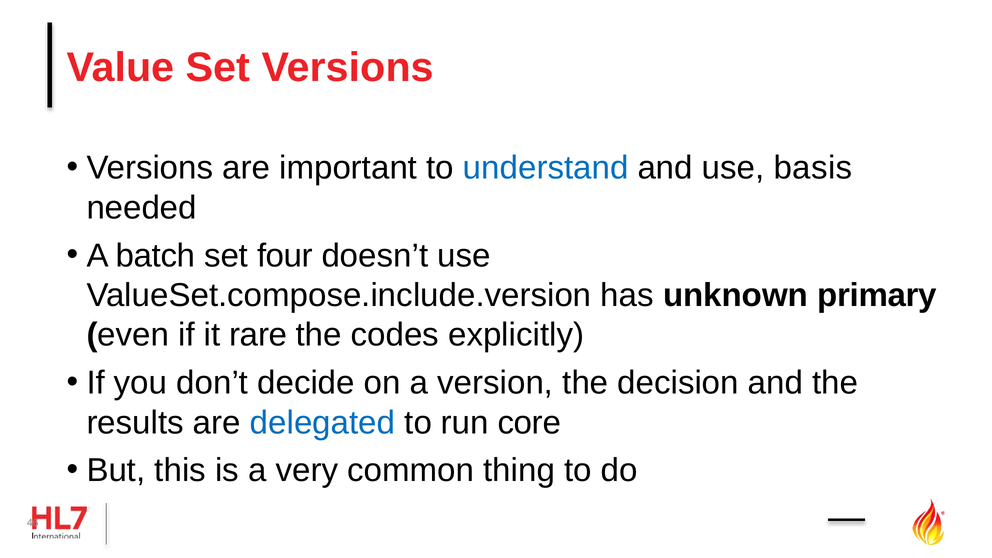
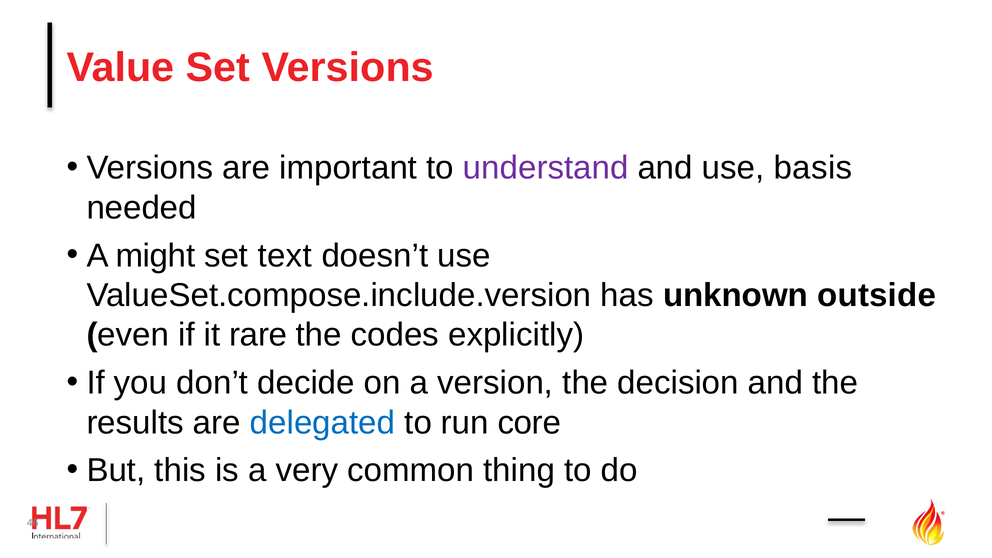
understand colour: blue -> purple (546, 168)
batch: batch -> might (155, 256)
four: four -> text (285, 256)
primary: primary -> outside (877, 295)
